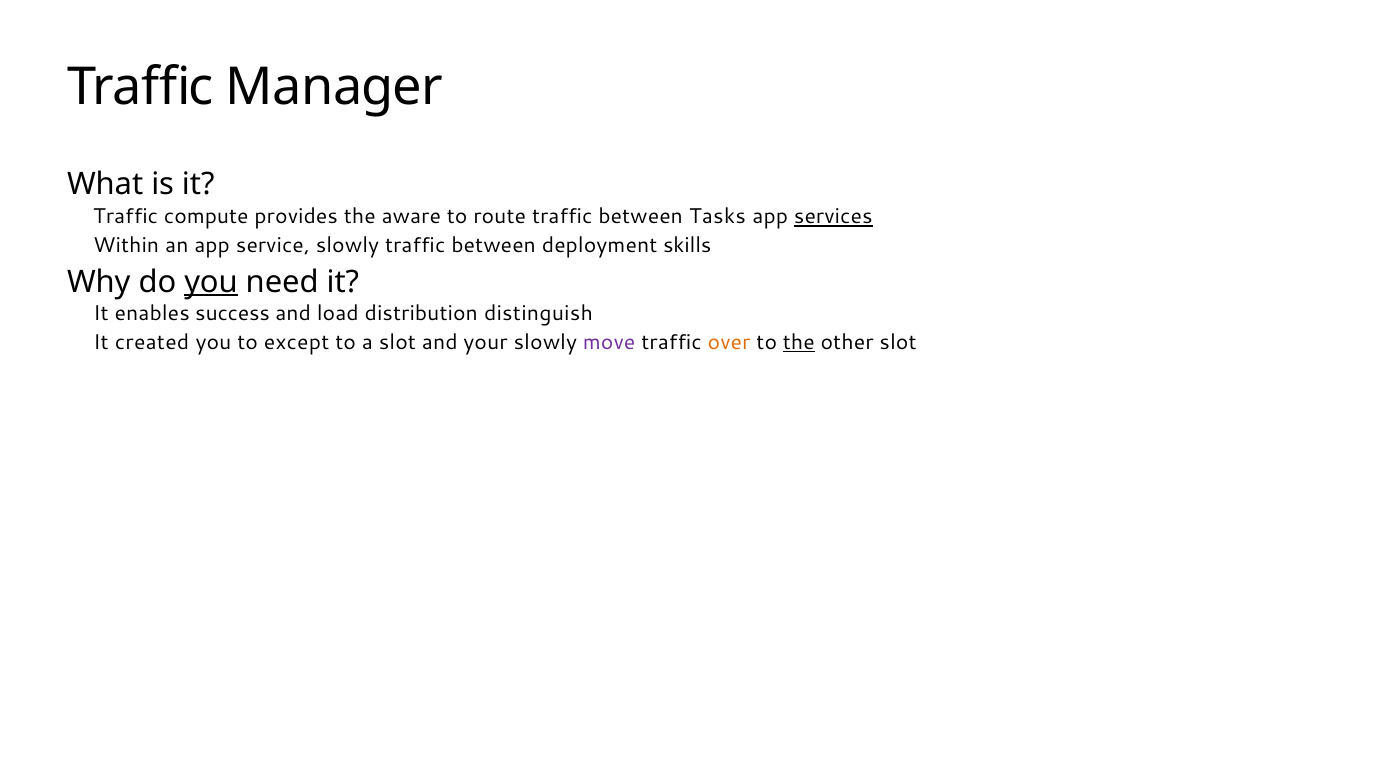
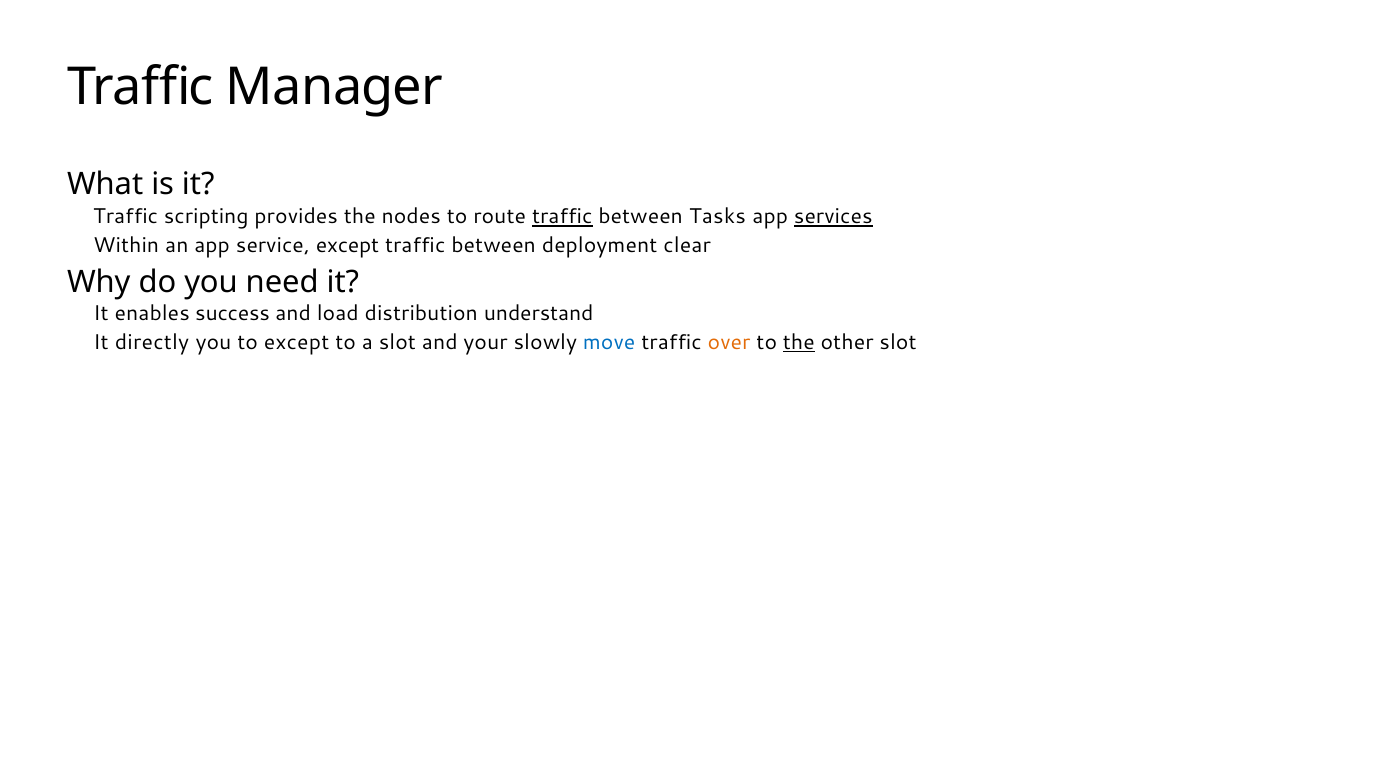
compute: compute -> scripting (206, 217)
aware: aware -> nodes (411, 217)
traffic underline: none -> present (562, 217)
service slowly: slowly -> except (348, 245)
skills: skills -> clear (687, 245)
you underline: present -> none (211, 282)
distinguish: distinguish -> understand (539, 314)
created: created -> directly (152, 342)
move colour: purple -> blue (609, 342)
